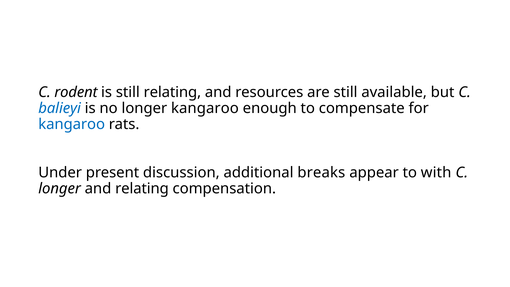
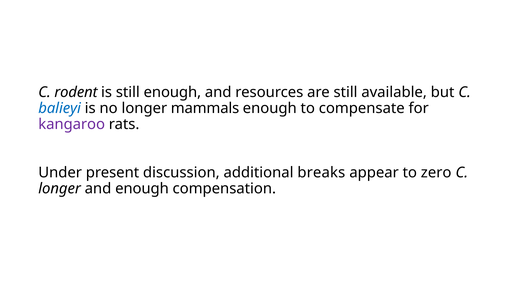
still relating: relating -> enough (172, 92)
longer kangaroo: kangaroo -> mammals (205, 108)
kangaroo colour: blue -> purple (72, 124)
with: with -> zero (436, 172)
and relating: relating -> enough (142, 188)
